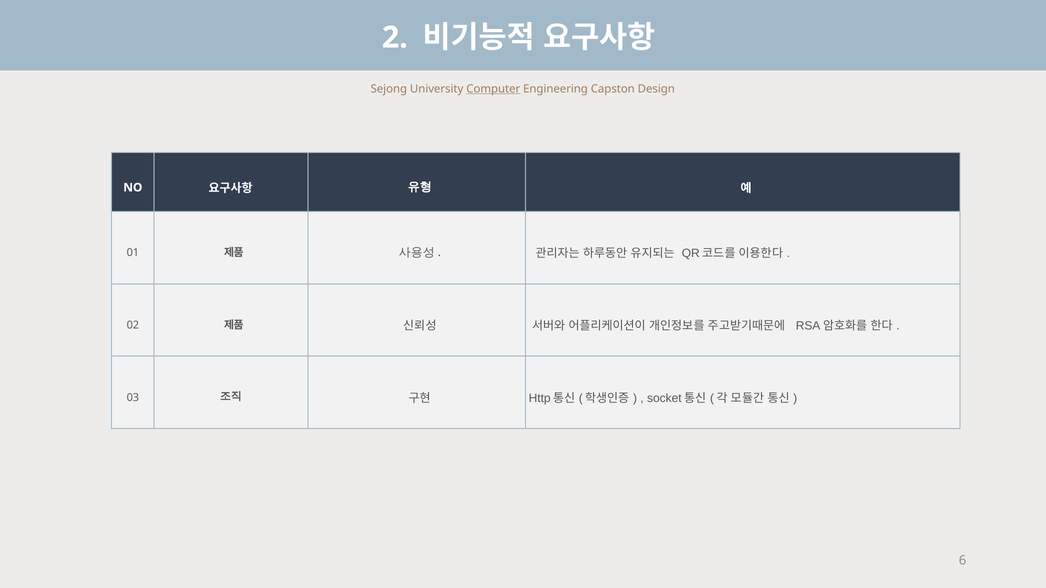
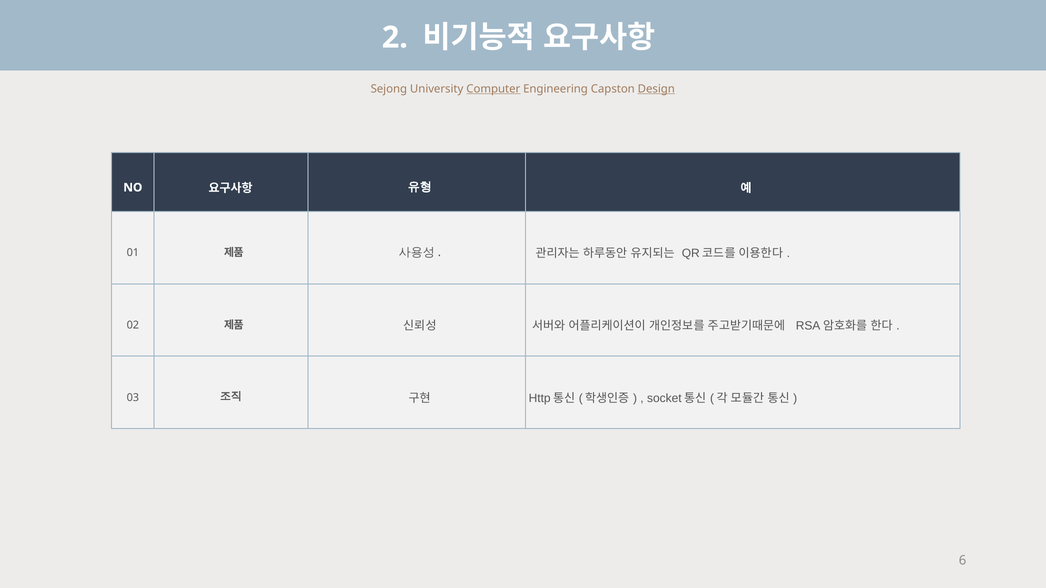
Design underline: none -> present (656, 89)
